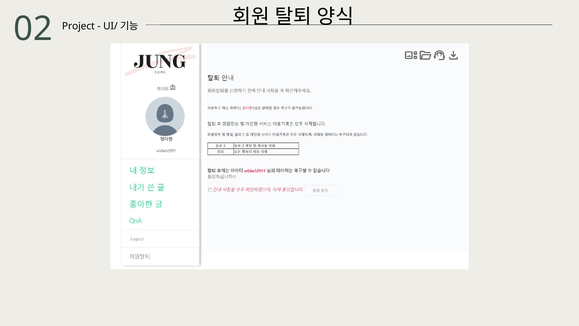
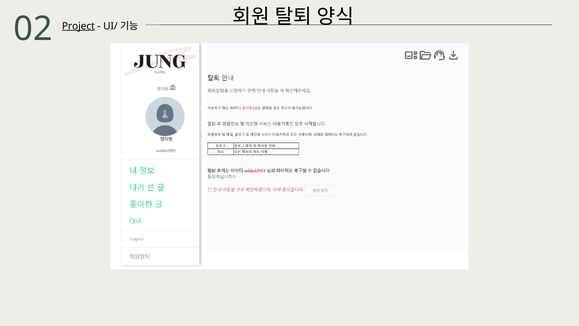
Project underline: none -> present (78, 26)
